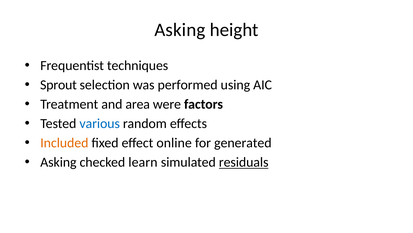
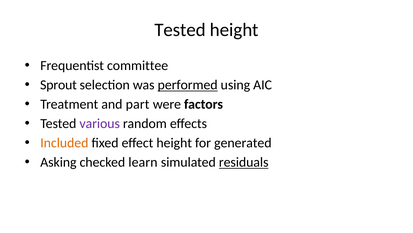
Asking: Asking -> Tested (180, 30)
techniques: techniques -> committee (138, 66)
performed underline: none -> present (188, 85)
area: area -> part (138, 104)
various colour: blue -> purple (100, 123)
effect online: online -> height (174, 143)
